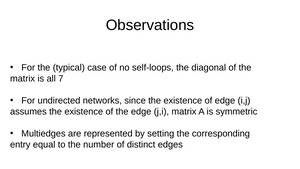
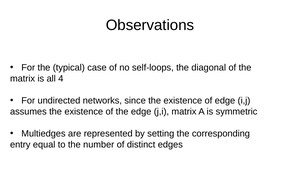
7: 7 -> 4 (61, 78)
